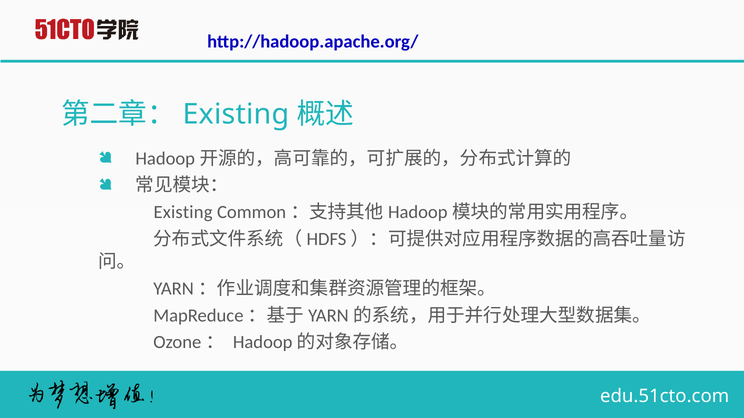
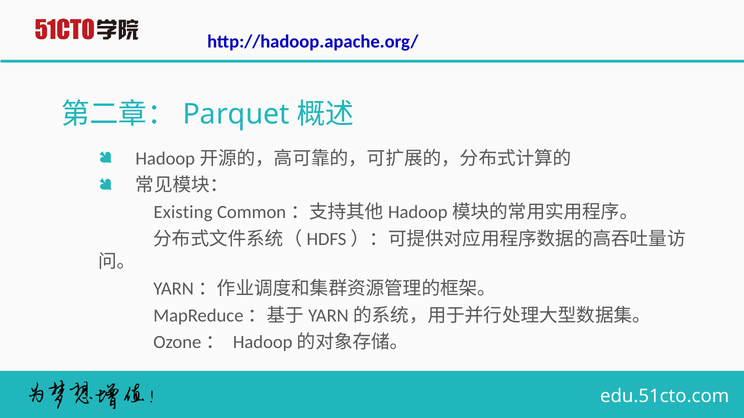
Existing: Existing -> Parquet (236, 115)
